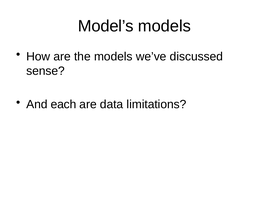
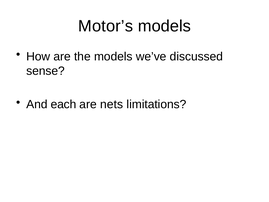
Model’s: Model’s -> Motor’s (106, 26)
data: data -> nets (112, 104)
